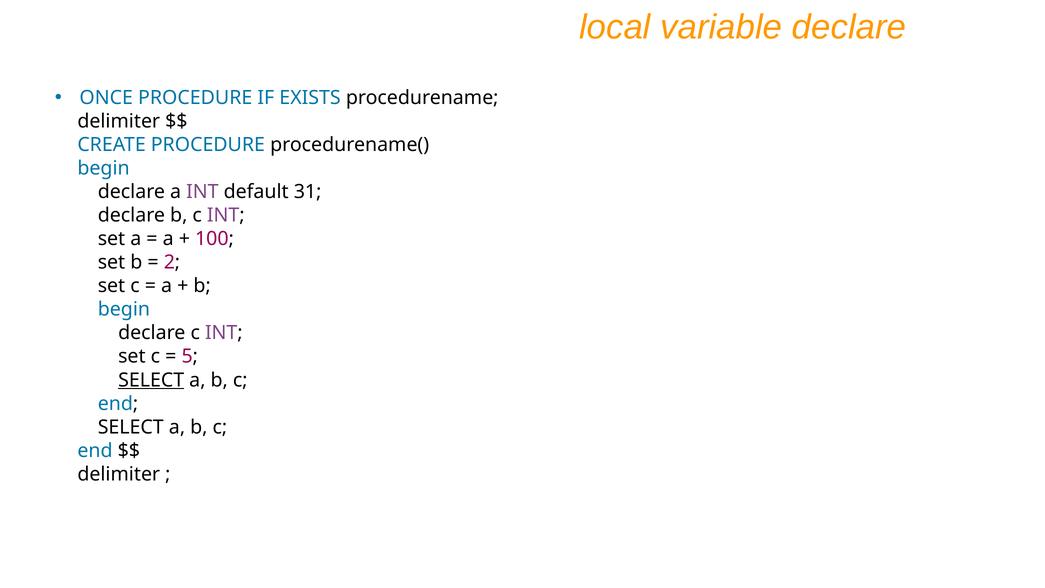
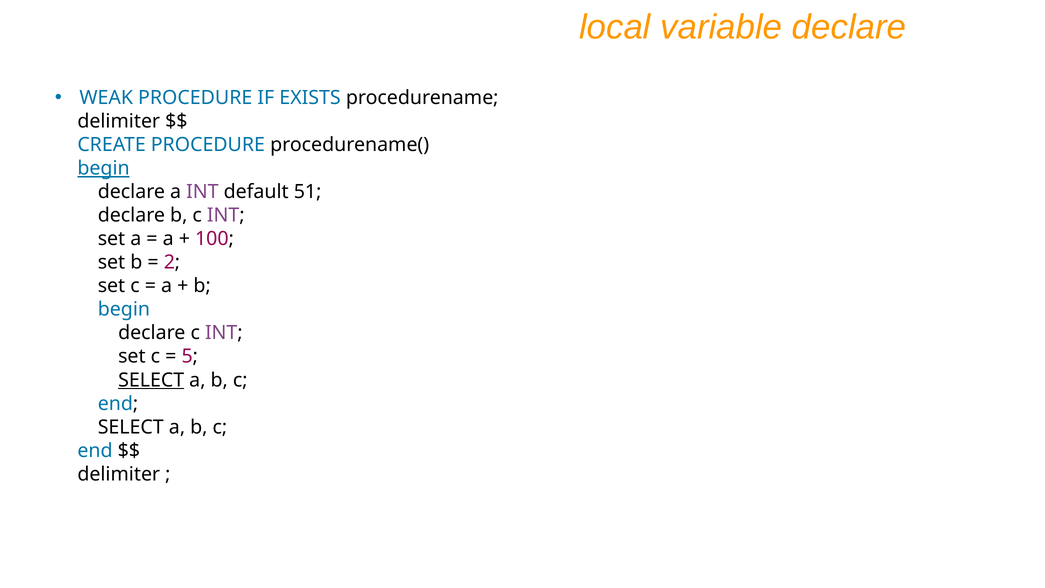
ONCE: ONCE -> WEAK (106, 98)
begin underline: none -> present (104, 168)
31: 31 -> 51 (308, 192)
